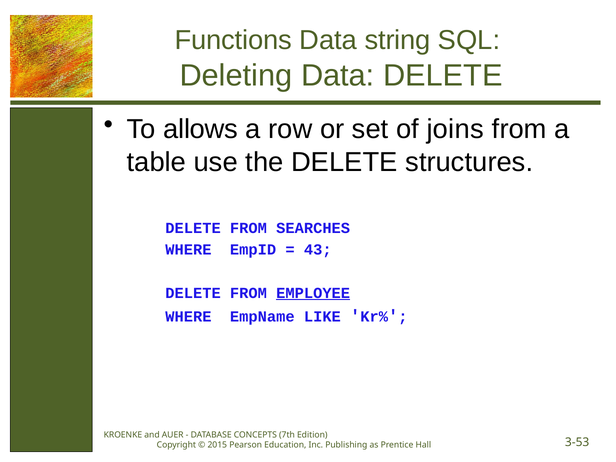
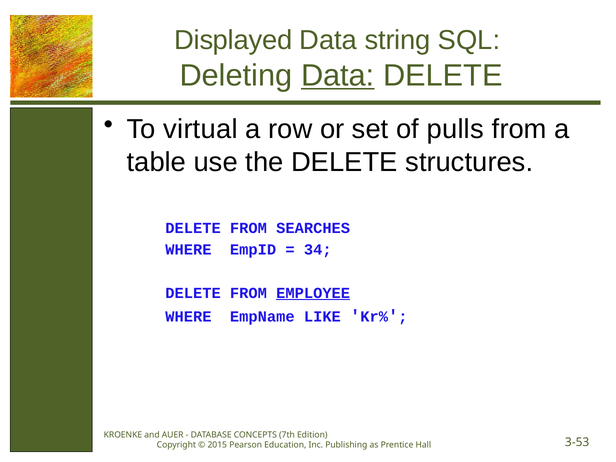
Functions: Functions -> Displayed (233, 40)
Data underline: none -> present (338, 76)
allows: allows -> virtual (201, 129)
joins: joins -> pulls (455, 129)
43: 43 -> 34 (318, 250)
